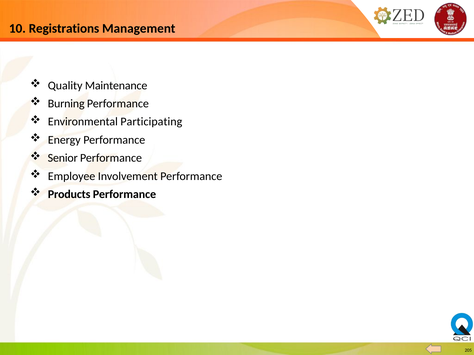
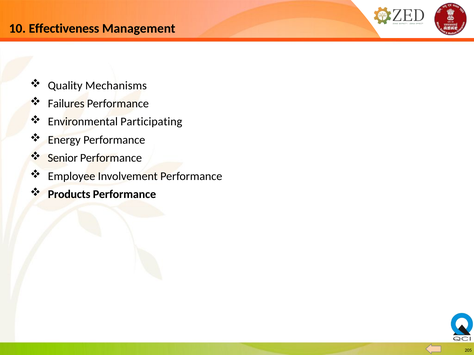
Registrations: Registrations -> Effectiveness (64, 29)
Maintenance: Maintenance -> Mechanisms (116, 86)
Burning: Burning -> Failures (66, 104)
